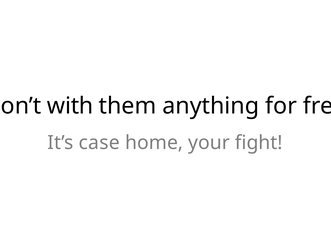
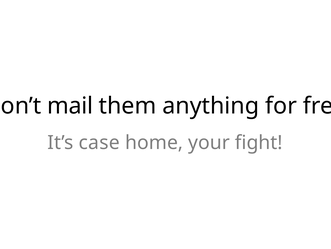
with: with -> mail (70, 106)
